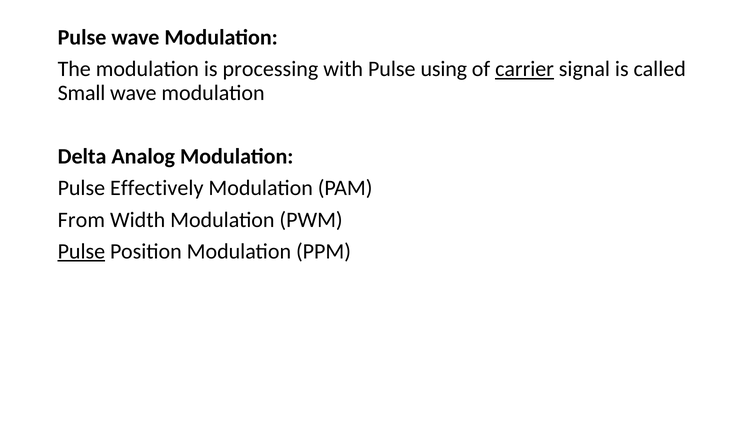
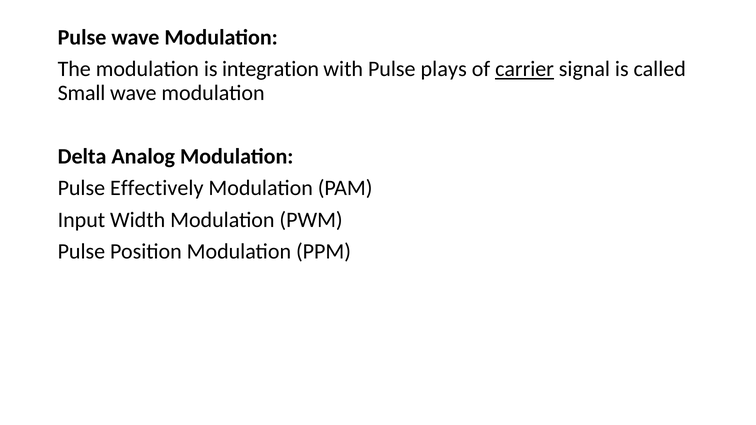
processing: processing -> integration (271, 69)
using: using -> plays (444, 69)
From: From -> Input (81, 220)
Pulse underline: present -> none (81, 252)
